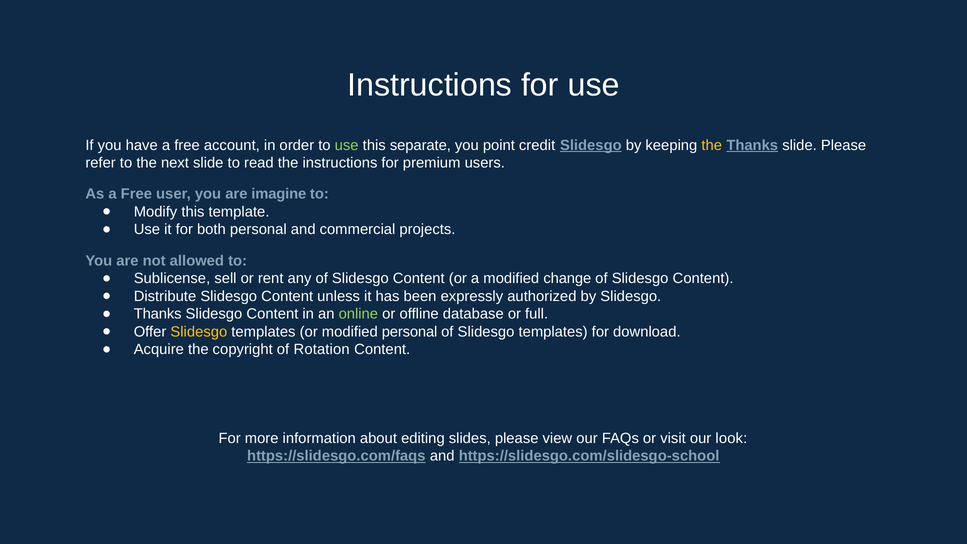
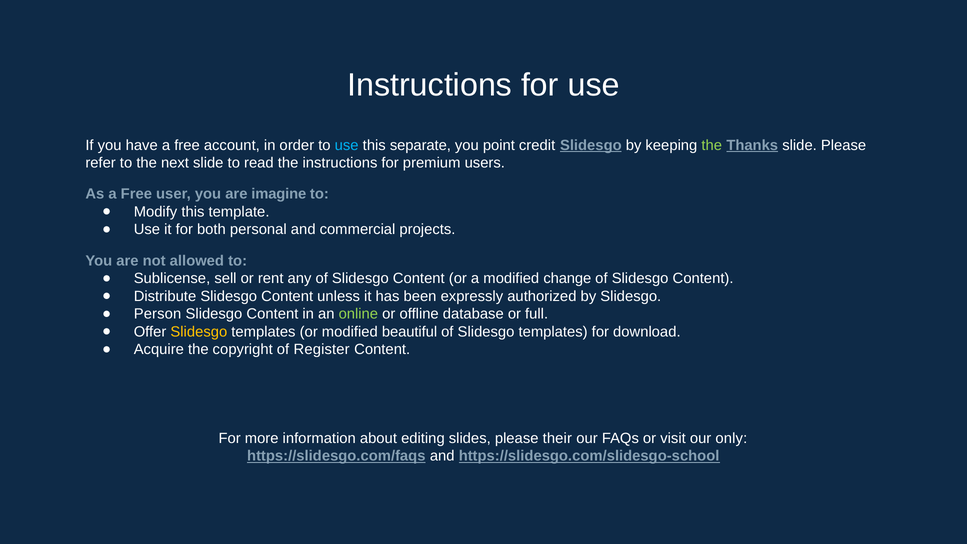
use colour: light green -> light blue (347, 145)
the colour: yellow -> light green (712, 145)
Thanks: Thanks -> Person (158, 314)
modified personal: personal -> beautiful (410, 332)
Rotation: Rotation -> Register (322, 349)
view: view -> their (557, 438)
look: look -> only (731, 438)
